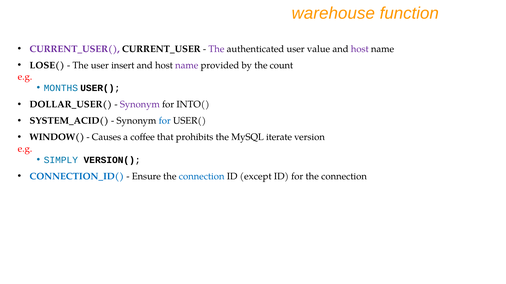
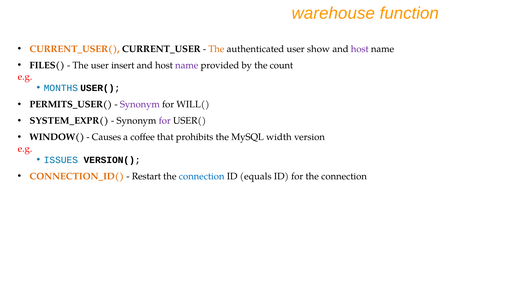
CURRENT_USER( colour: purple -> orange (75, 49)
The colour: purple -> orange (216, 49)
value: value -> show (318, 49)
LOSE(: LOSE( -> FILES( (47, 65)
DOLLAR_USER(: DOLLAR_USER( -> PERMITS_USER( (71, 105)
INTO(: INTO( -> WILL( (193, 105)
SYSTEM_ACID(: SYSTEM_ACID( -> SYSTEM_EXPR( (69, 121)
for colour: blue -> purple (165, 121)
iterate: iterate -> width (279, 138)
SIMPLY: SIMPLY -> ISSUES (61, 160)
CONNECTION_ID( colour: blue -> orange (77, 177)
Ensure: Ensure -> Restart (146, 177)
except: except -> equals (256, 177)
